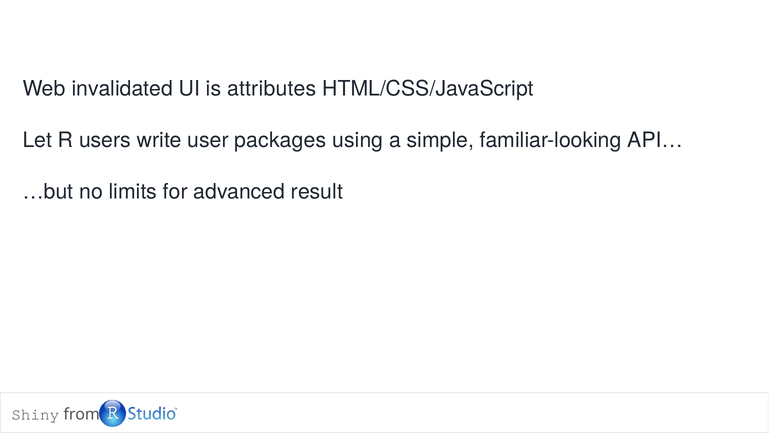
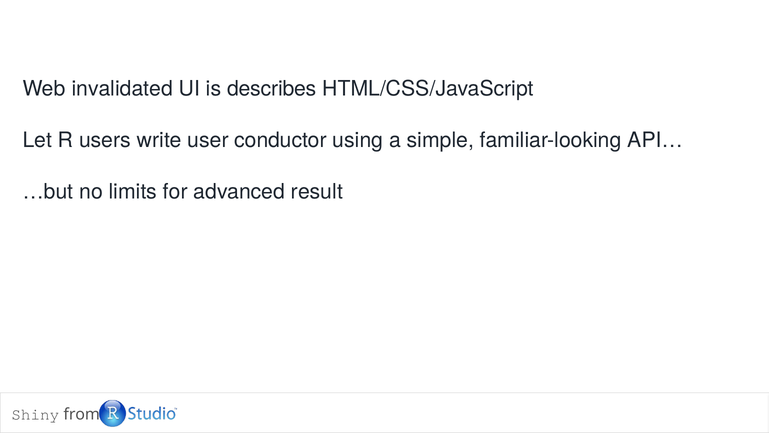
attributes: attributes -> describes (272, 89)
packages: packages -> conductor (281, 140)
